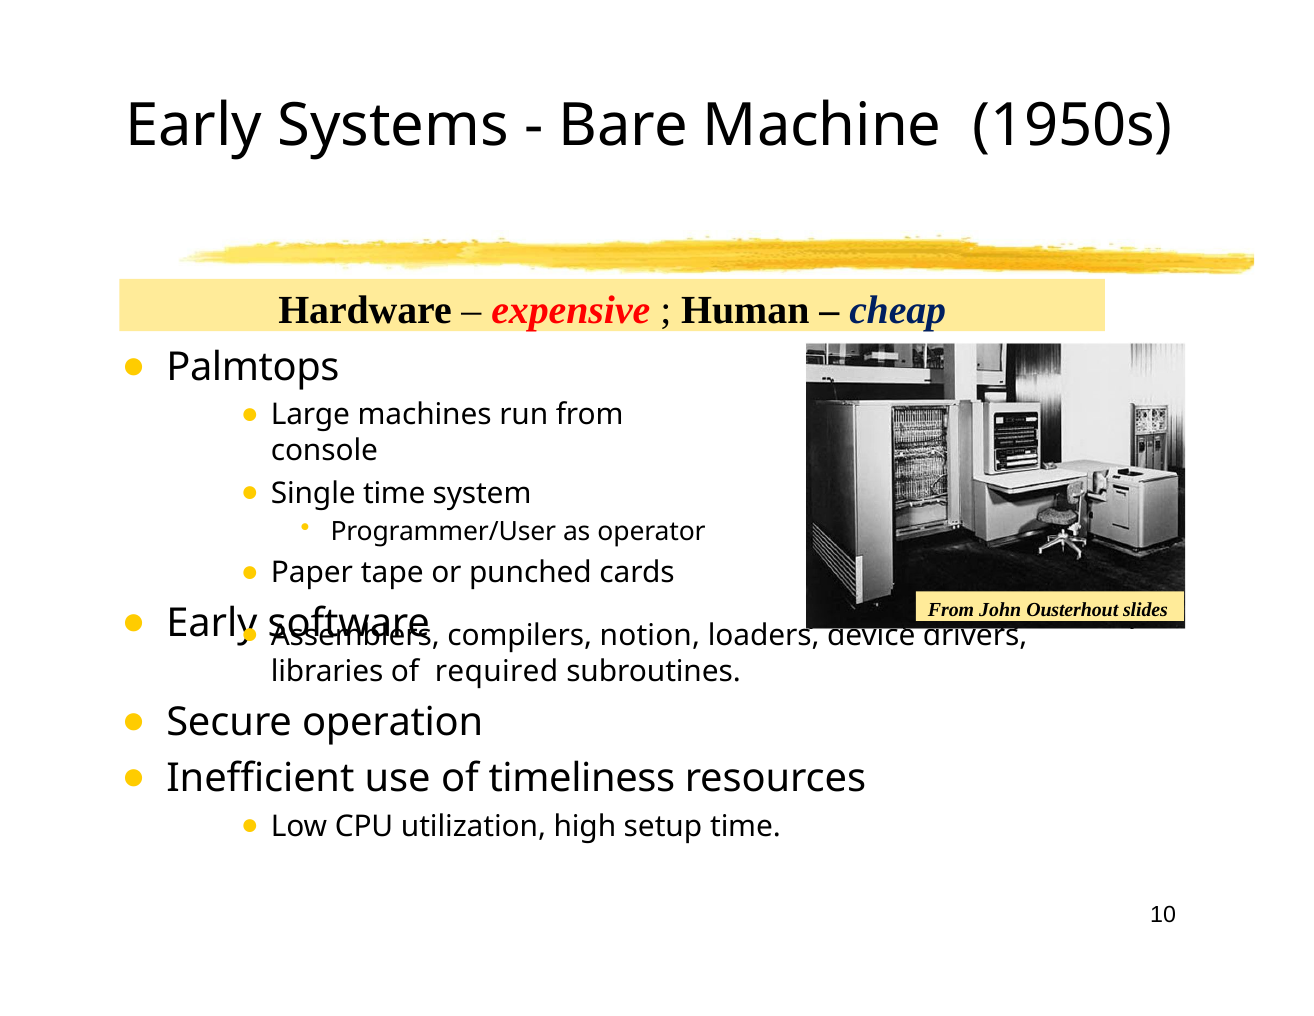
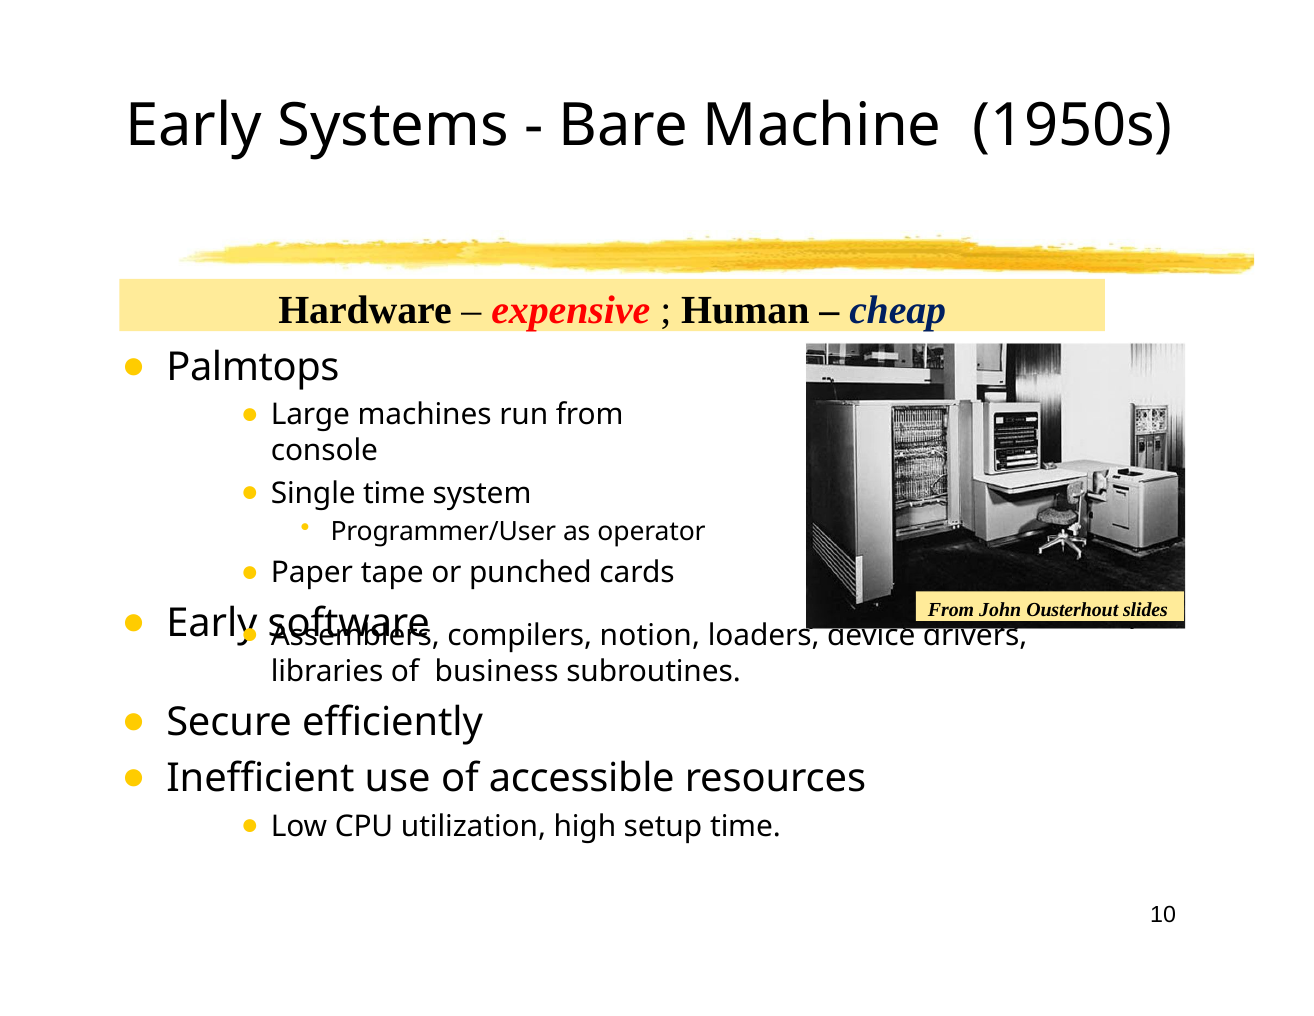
required: required -> business (497, 671)
operation: operation -> efficiently (393, 722)
timeliness: timeliness -> accessible (582, 778)
